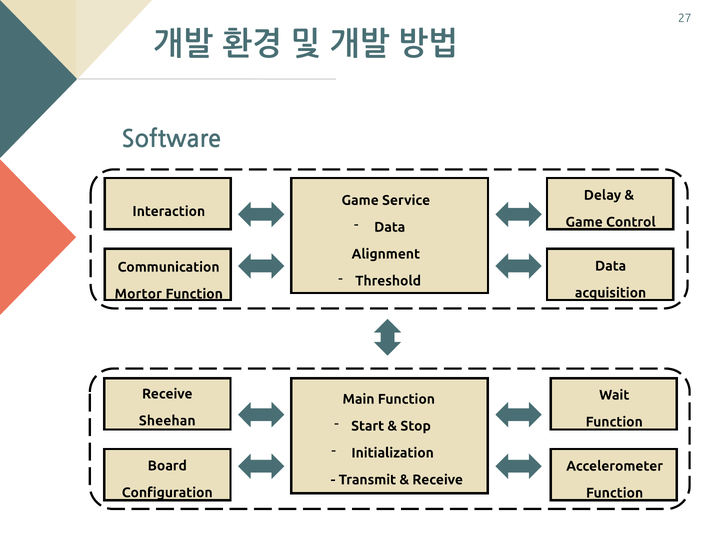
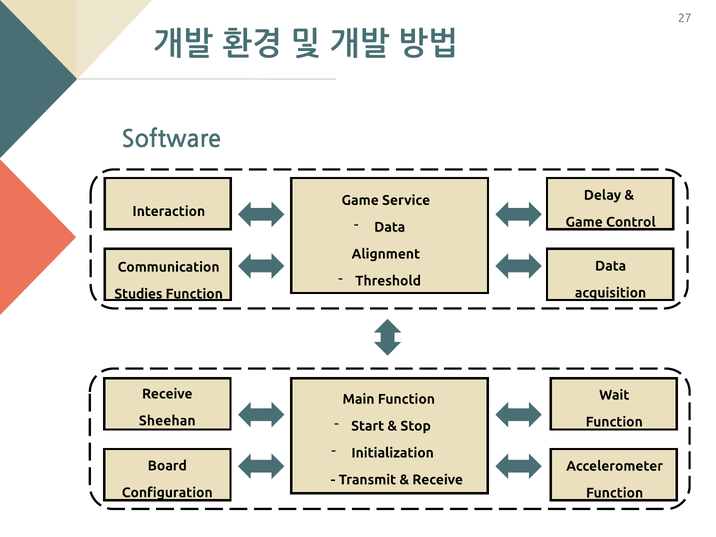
Mortor: Mortor -> Studies (138, 294)
